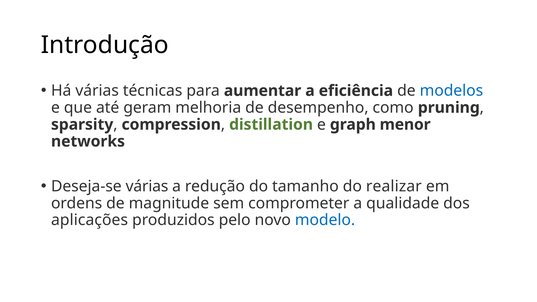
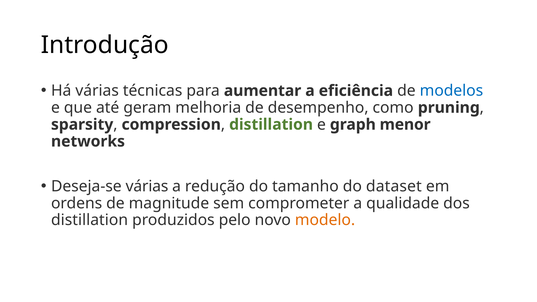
realizar: realizar -> dataset (394, 186)
aplicações: aplicações -> distillation (90, 220)
modelo colour: blue -> orange (325, 220)
